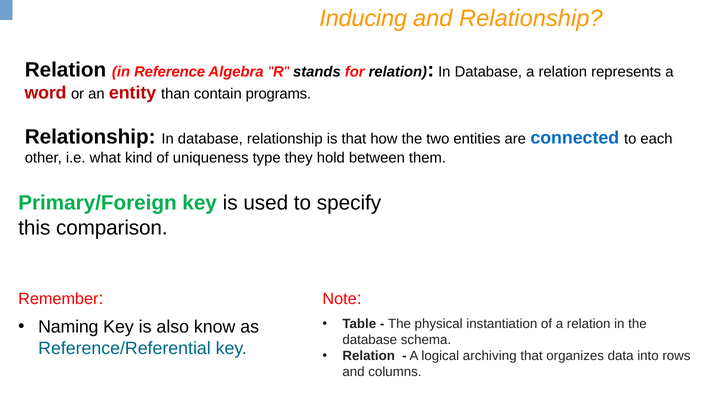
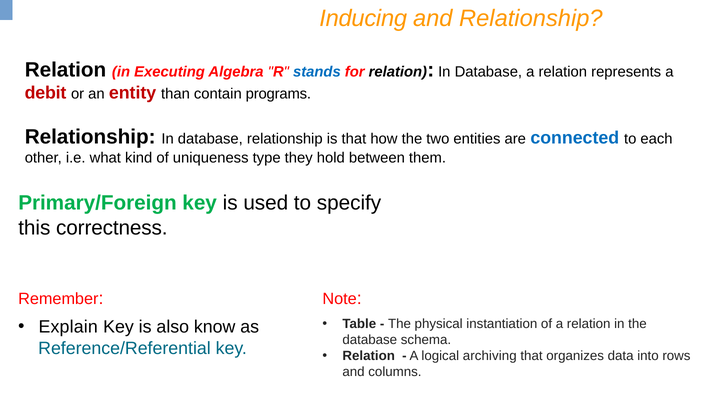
Reference: Reference -> Executing (170, 72)
stands colour: black -> blue (317, 72)
word: word -> debit (46, 93)
comparison: comparison -> correctness (112, 227)
Naming: Naming -> Explain (68, 326)
